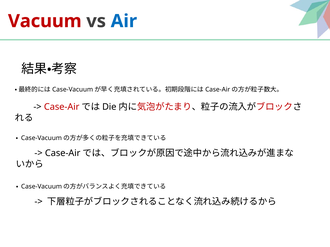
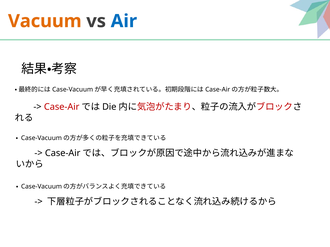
Vacuum colour: red -> orange (45, 21)
